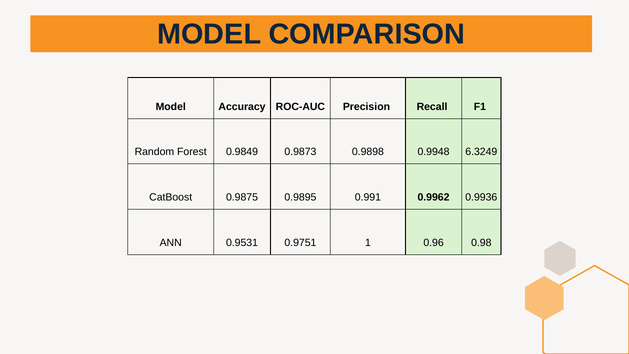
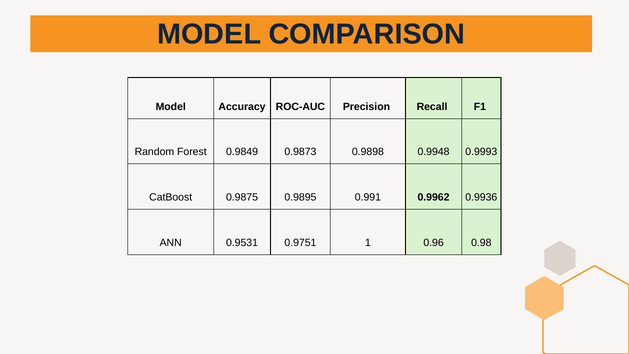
6.3249: 6.3249 -> 0.9993 (481, 152)
